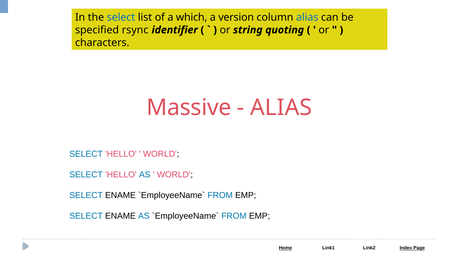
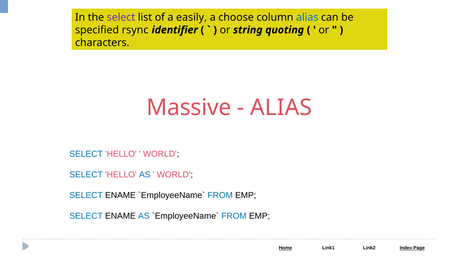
select colour: blue -> purple (121, 17)
which: which -> easily (192, 17)
version: version -> choose (236, 17)
